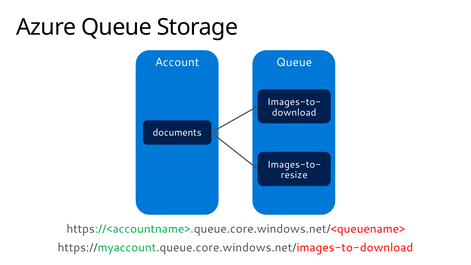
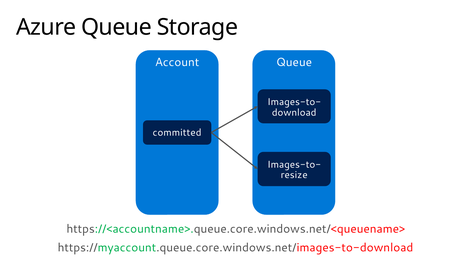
documents: documents -> committed (177, 132)
